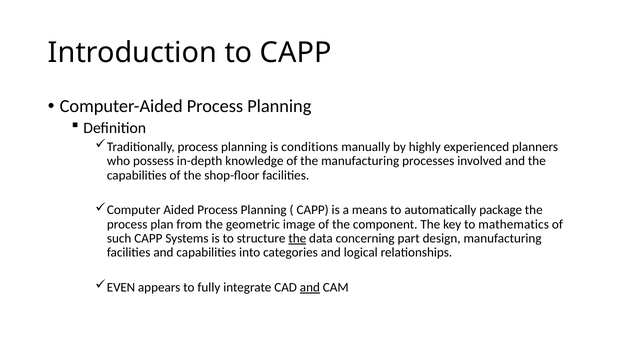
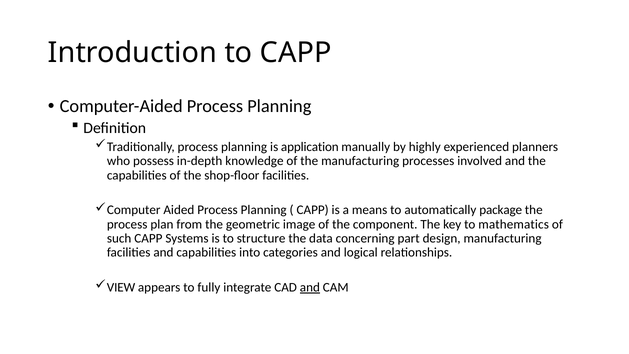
conditions: conditions -> application (310, 147)
the underline: present -> none (297, 238)
EVEN: EVEN -> VIEW (121, 287)
